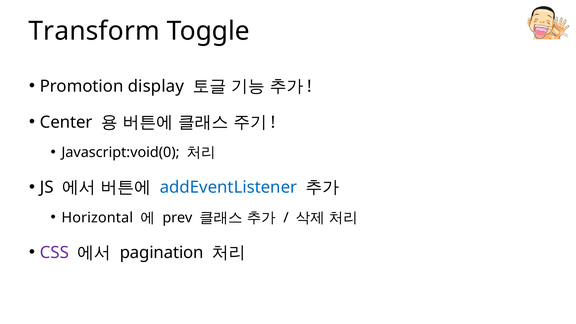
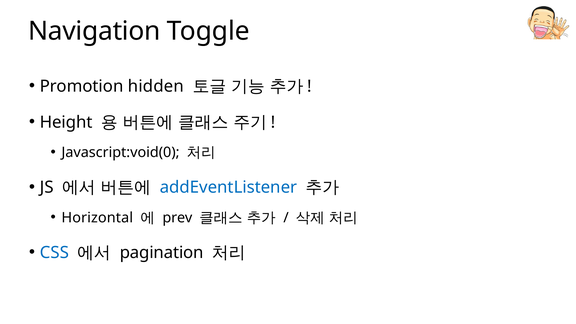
Transform: Transform -> Navigation (94, 31)
display: display -> hidden (156, 86)
Center: Center -> Height (66, 122)
CSS colour: purple -> blue (54, 253)
